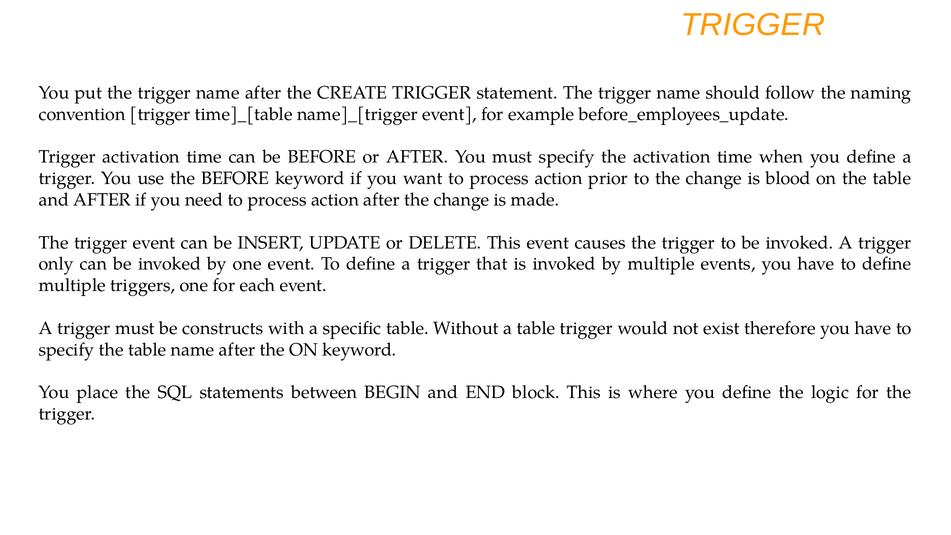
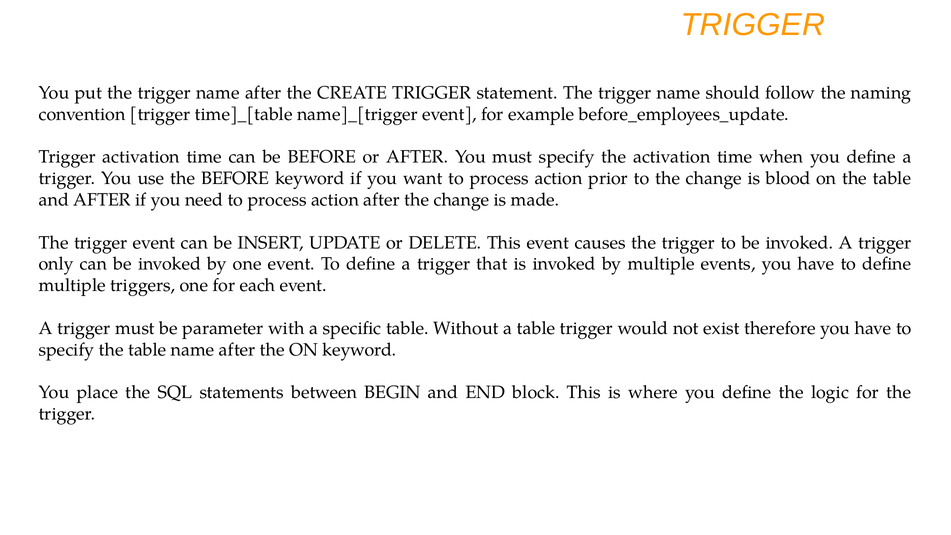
constructs: constructs -> parameter (223, 328)
